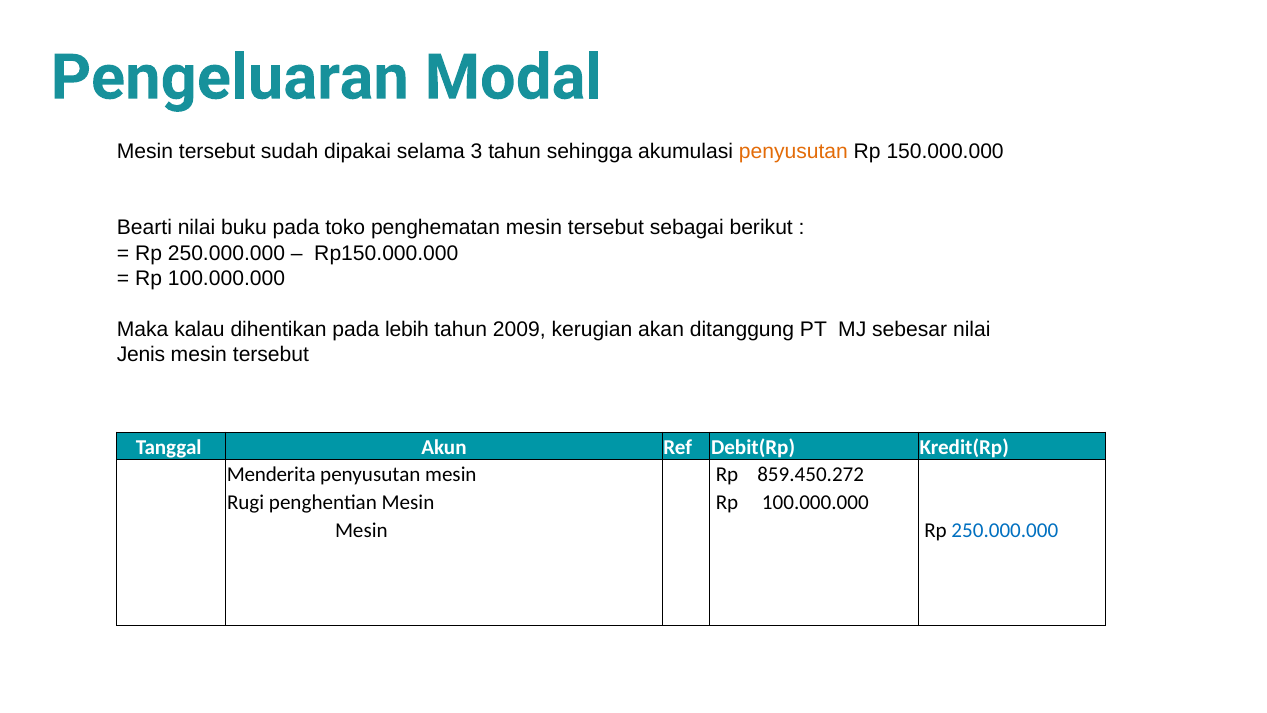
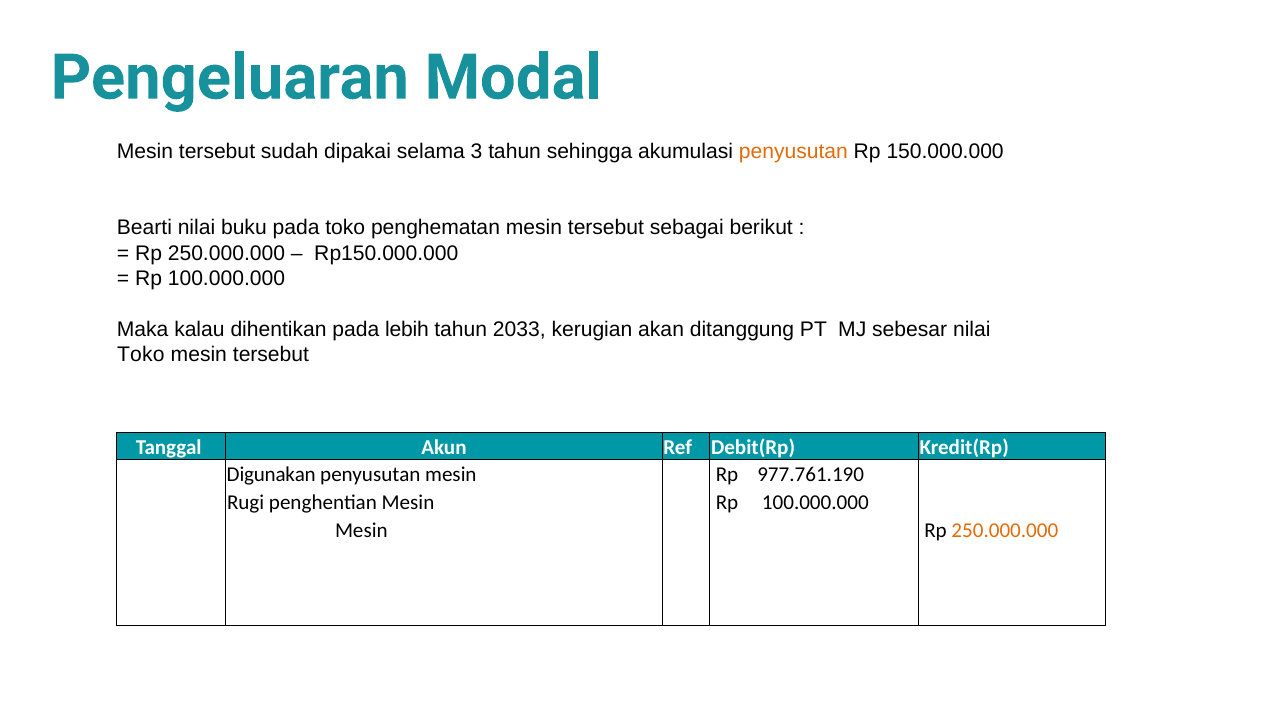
2009: 2009 -> 2033 (519, 329)
Jenis: Jenis -> Toko (141, 355)
Menderita: Menderita -> Digunakan (271, 474)
859.450.272: 859.450.272 -> 977.761.190 (811, 475)
250.000.000 colour: blue -> orange (1005, 530)
